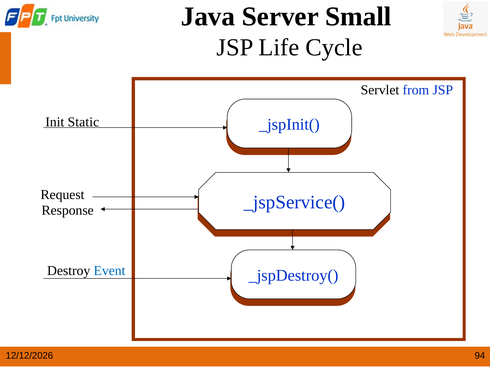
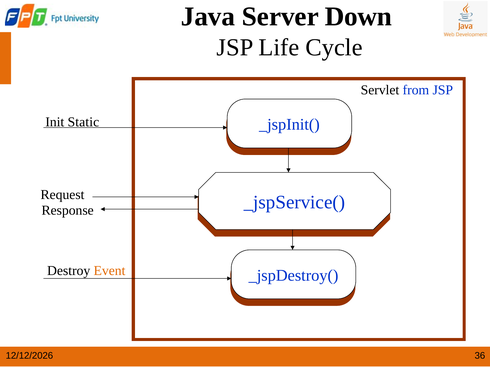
Small: Small -> Down (358, 17)
Event colour: blue -> orange (110, 271)
94: 94 -> 36 (480, 356)
